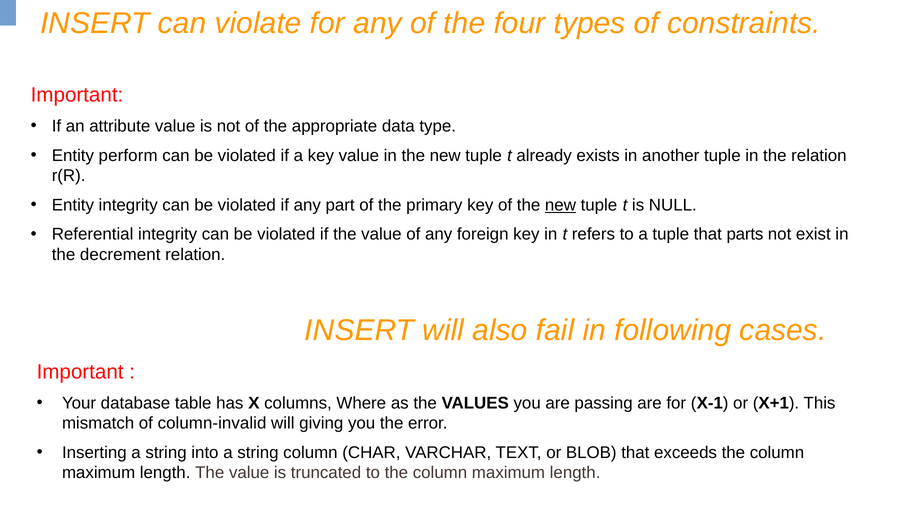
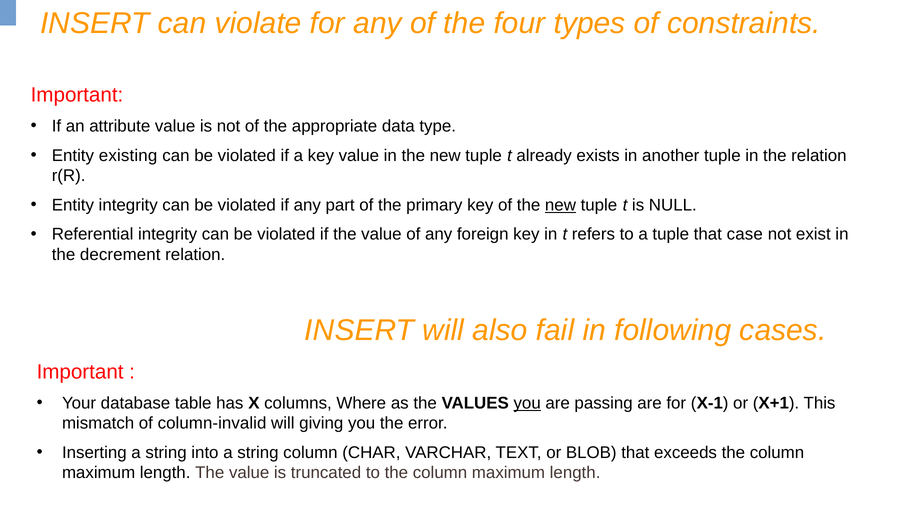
perform: perform -> existing (128, 155)
parts: parts -> case (745, 234)
you underline: none -> present (527, 403)
